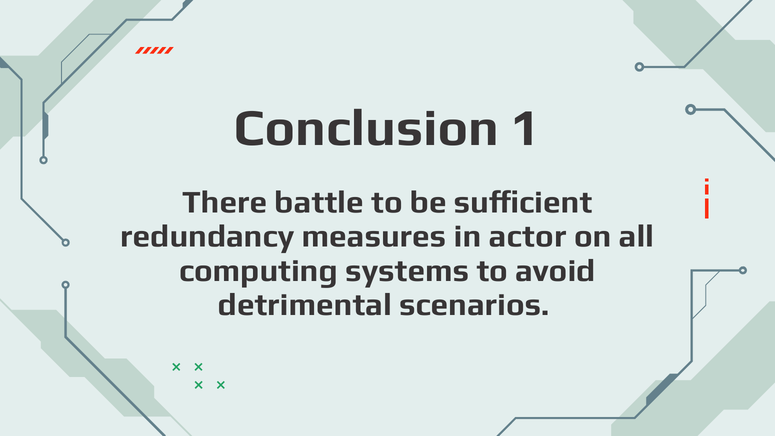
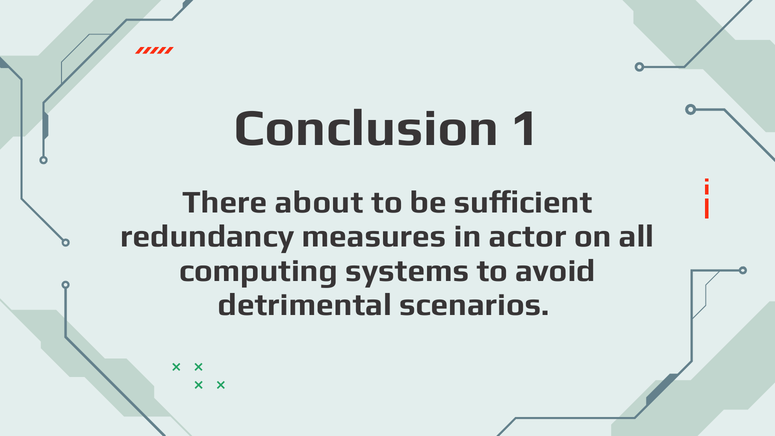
battle: battle -> about (319, 203)
